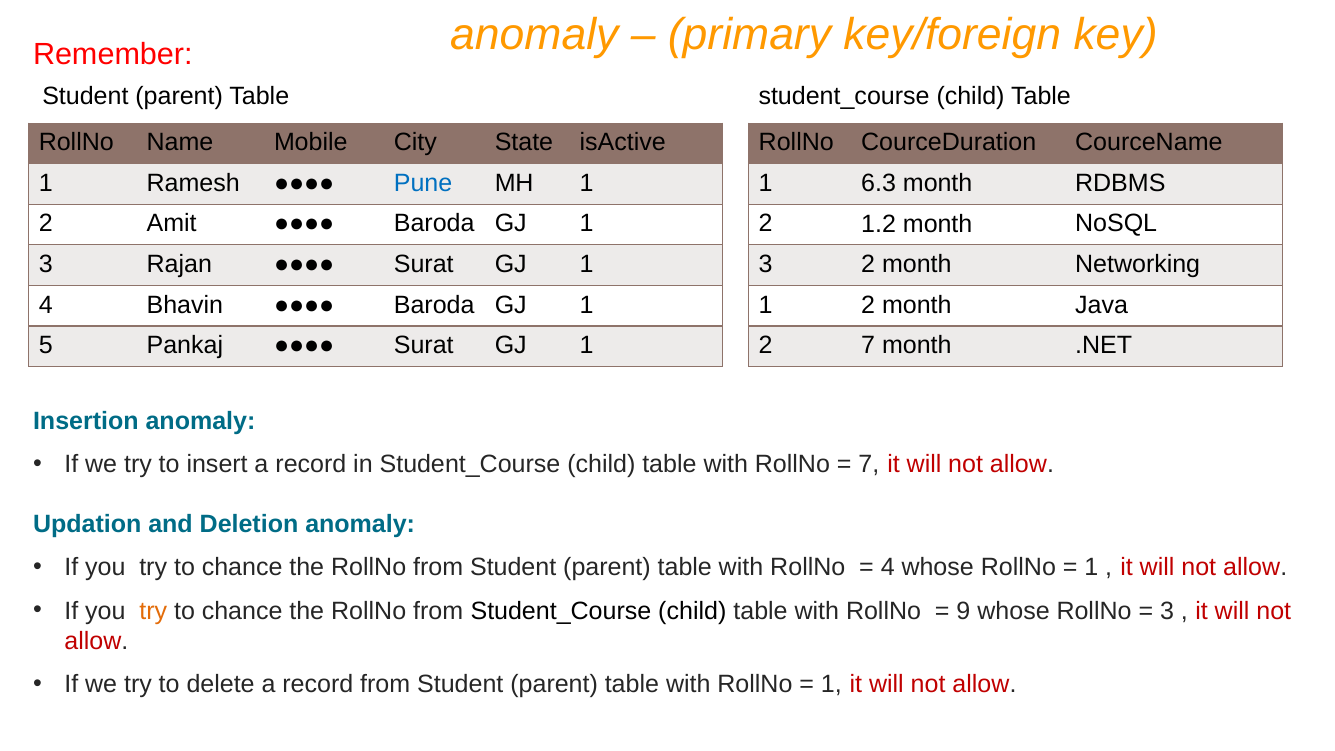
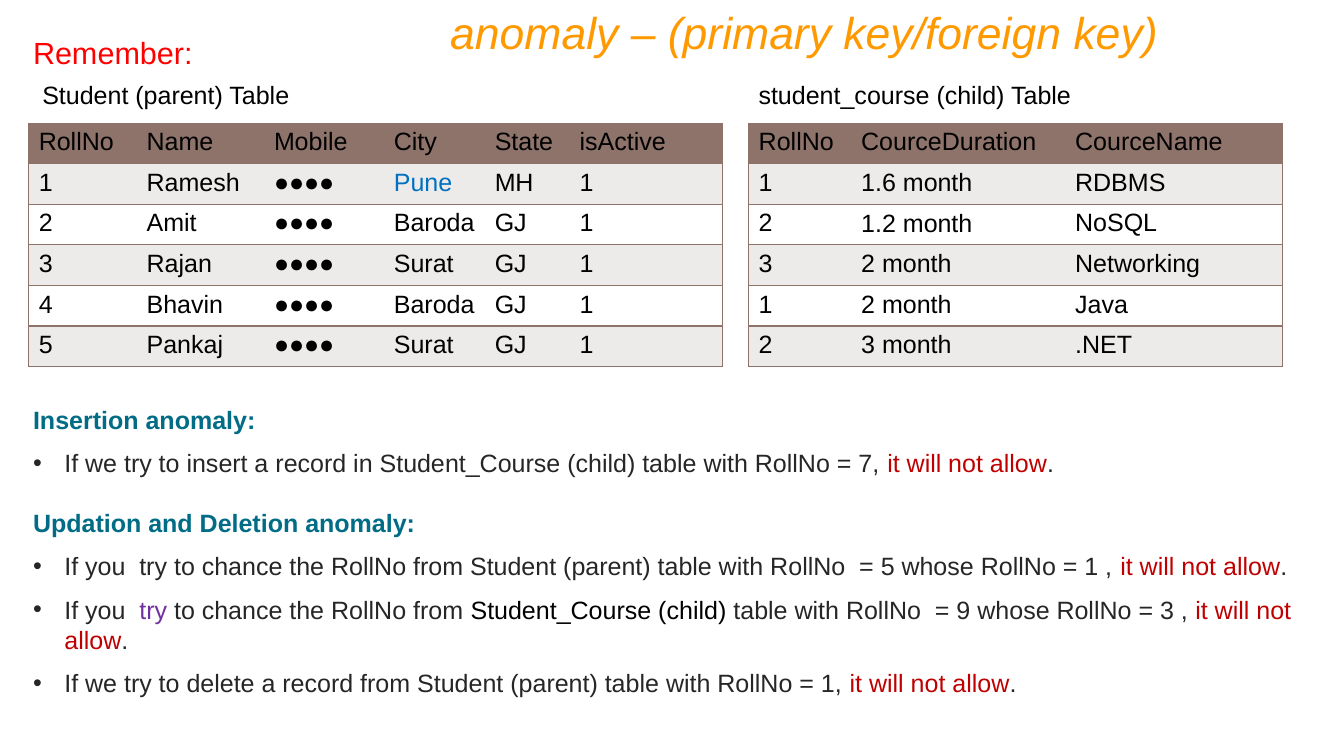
6.3: 6.3 -> 1.6 (879, 183)
2 7: 7 -> 3 (868, 345)
4: 4 -> 5 (888, 568)
try colour: orange -> purple (153, 611)
